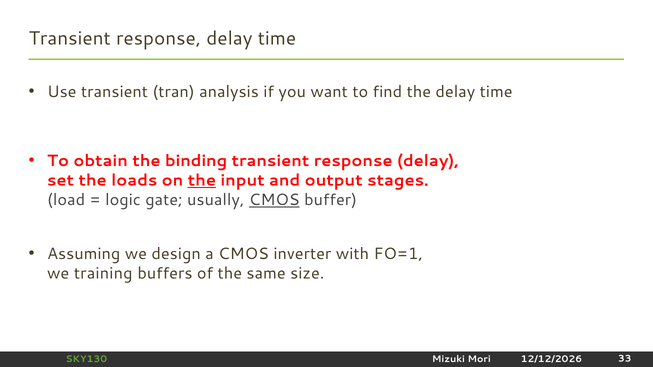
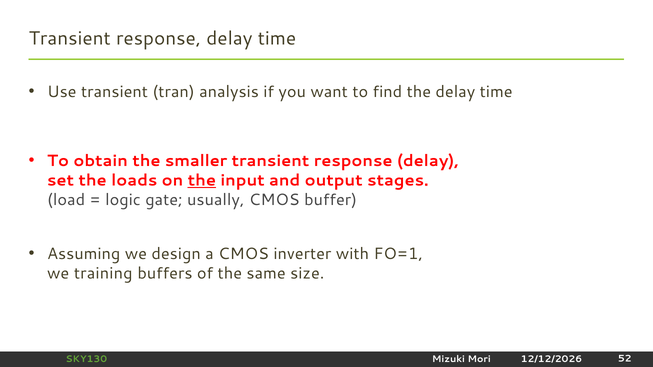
binding: binding -> smaller (196, 161)
CMOS underline: present -> none (274, 200)
33: 33 -> 52 (625, 359)
